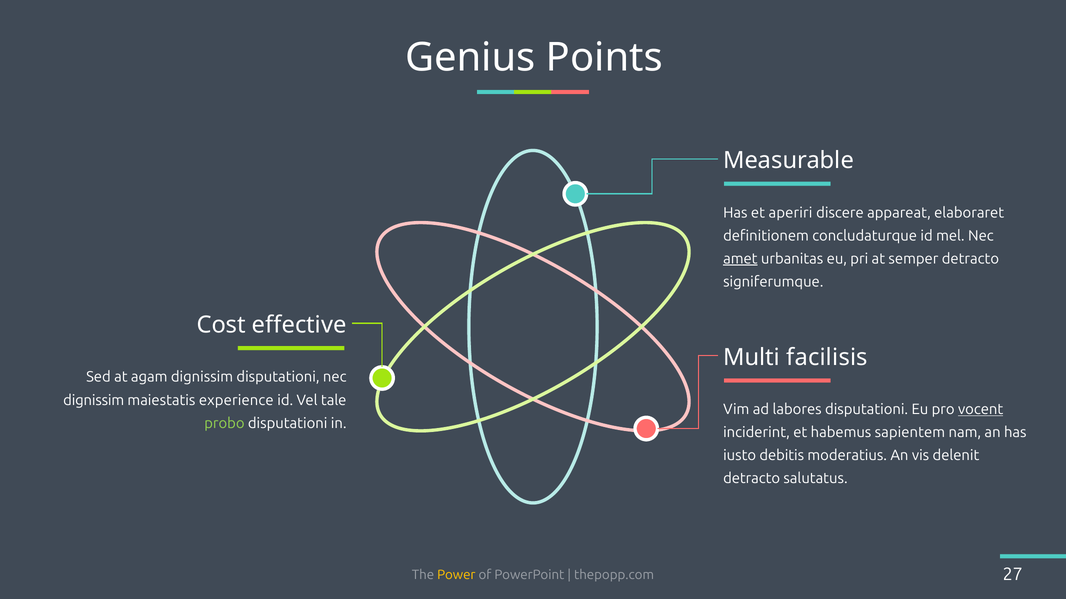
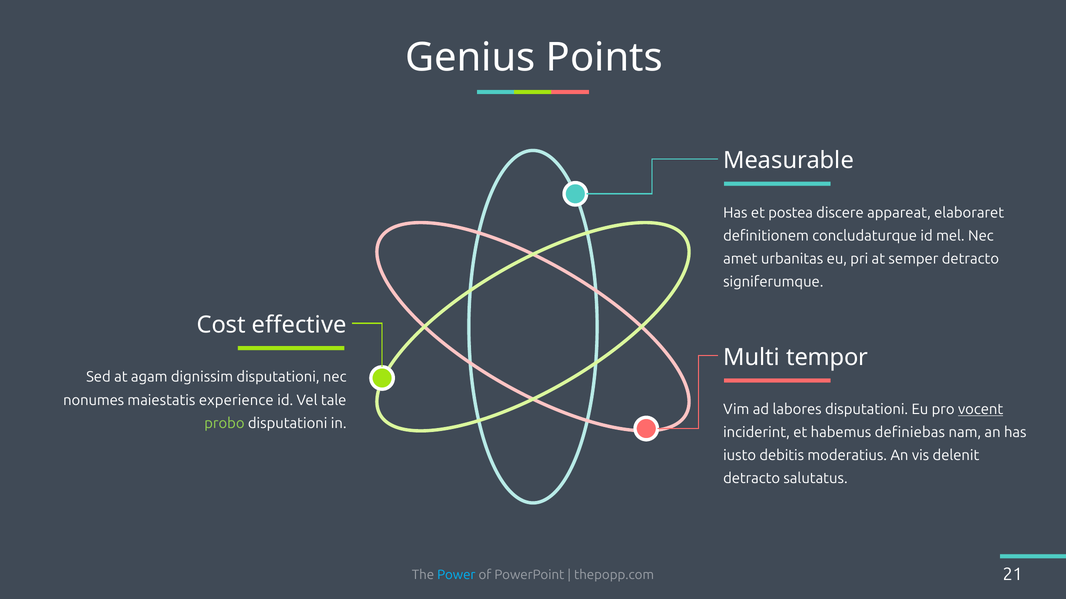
aperiri: aperiri -> postea (791, 213)
amet underline: present -> none (740, 259)
facilisis: facilisis -> tempor (827, 358)
dignissim: dignissim -> nonumes (94, 401)
sapientem: sapientem -> definiebas (910, 433)
Power colour: yellow -> light blue (456, 575)
27: 27 -> 21 (1013, 575)
